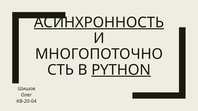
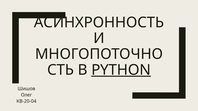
АСИНХРОННОСТЬ underline: present -> none (99, 23)
